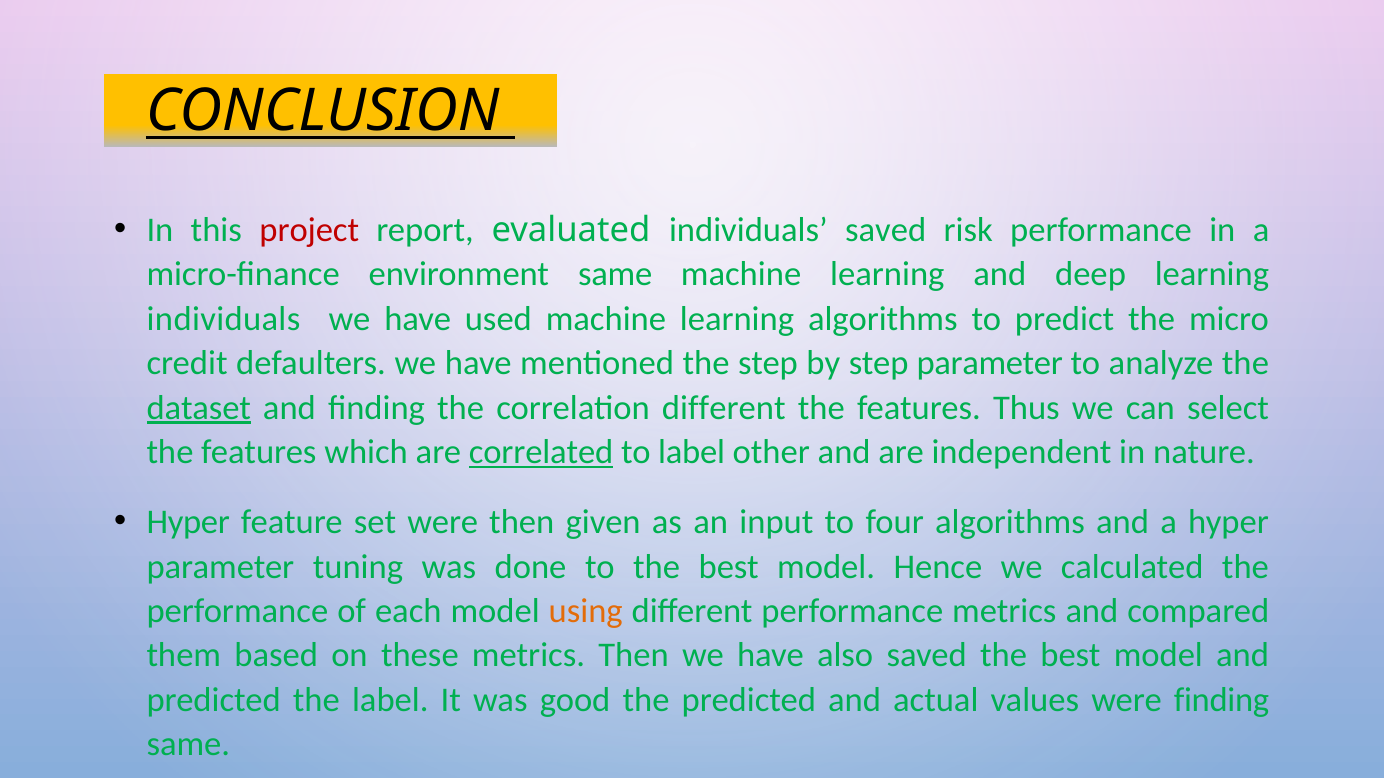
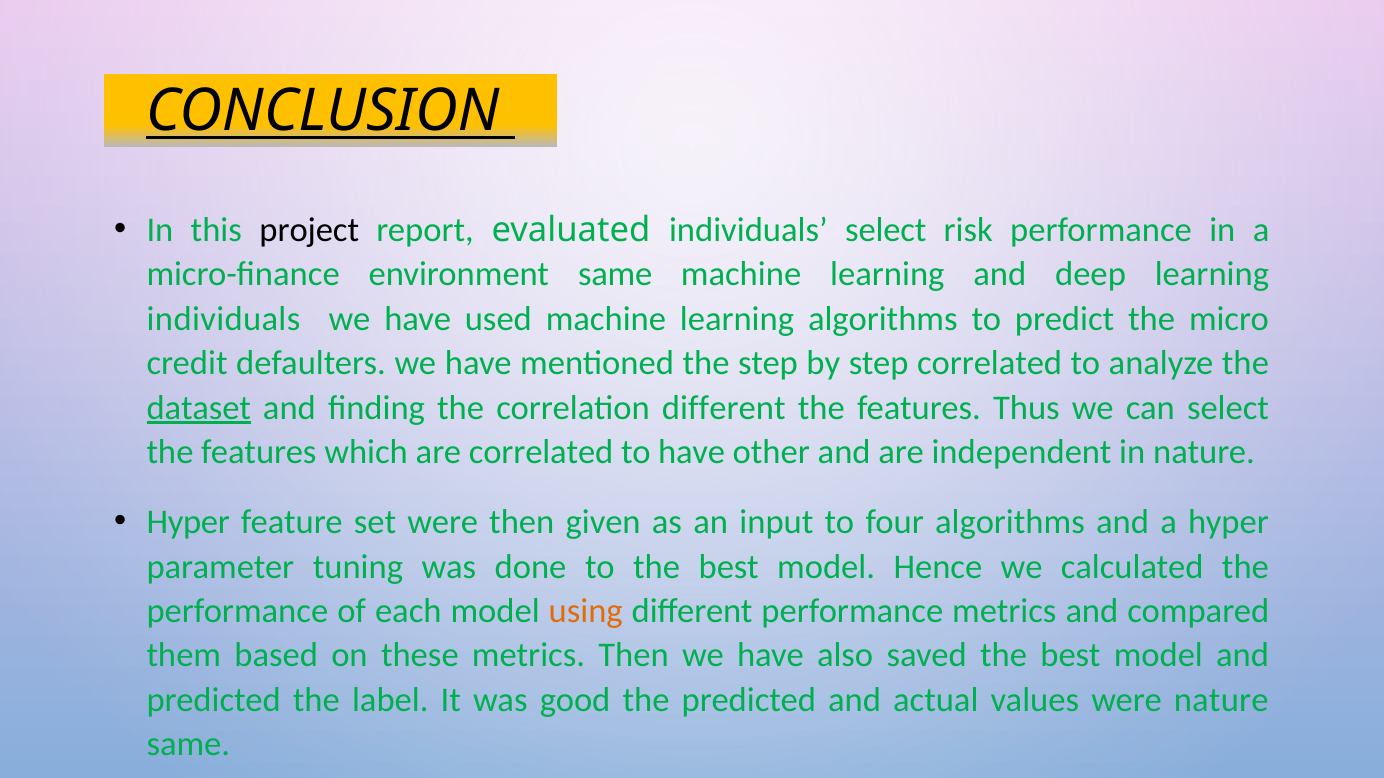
project colour: red -> black (309, 230)
individuals saved: saved -> select (886, 230)
step parameter: parameter -> correlated (990, 363)
correlated underline: present -> none (541, 452)
to label: label -> have (692, 452)
were finding: finding -> nature (1221, 700)
